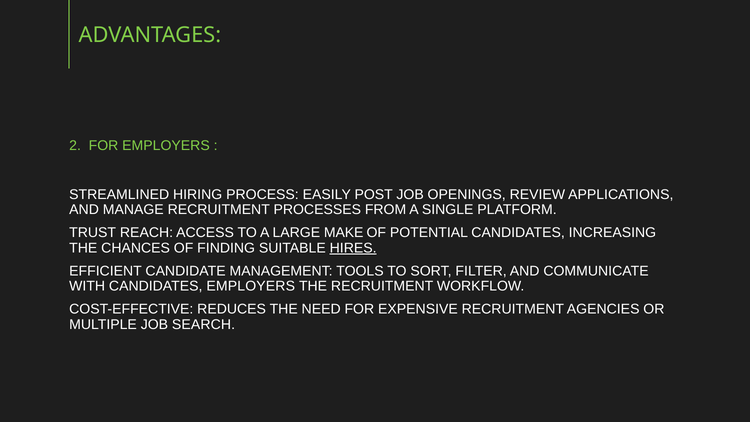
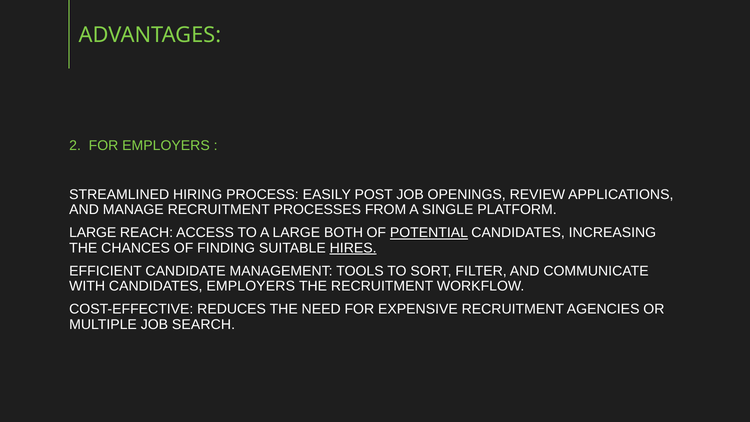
TRUST: TRUST -> LARGE (93, 233)
MAKE: MAKE -> BOTH (344, 233)
POTENTIAL underline: none -> present (429, 233)
